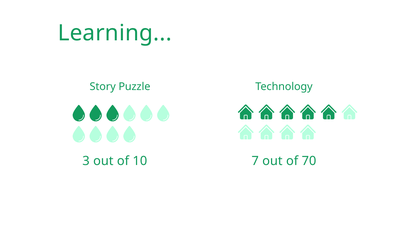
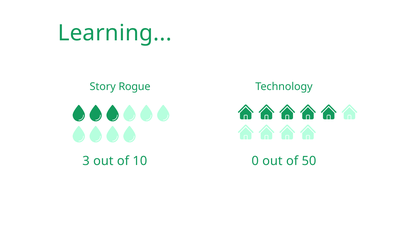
Puzzle: Puzzle -> Rogue (134, 86)
7: 7 -> 0 (255, 161)
70: 70 -> 50 (309, 161)
